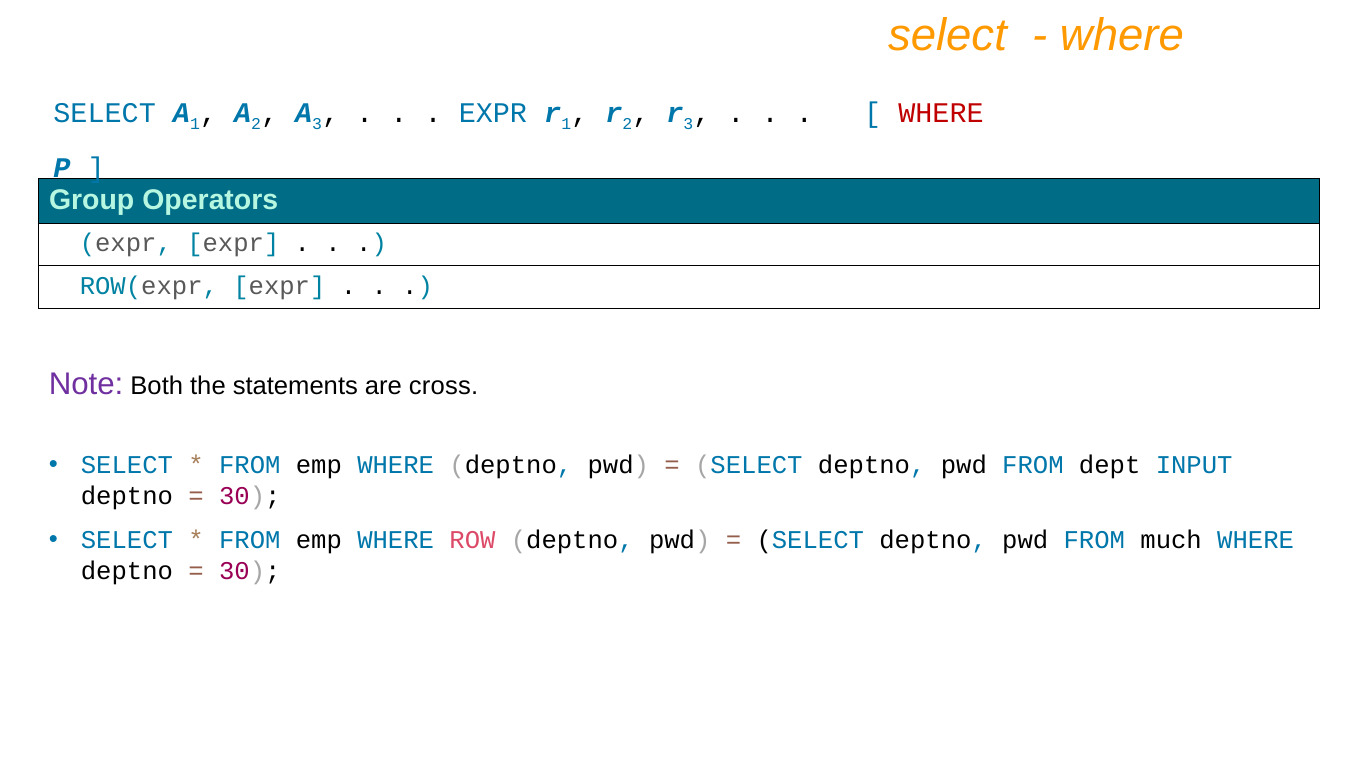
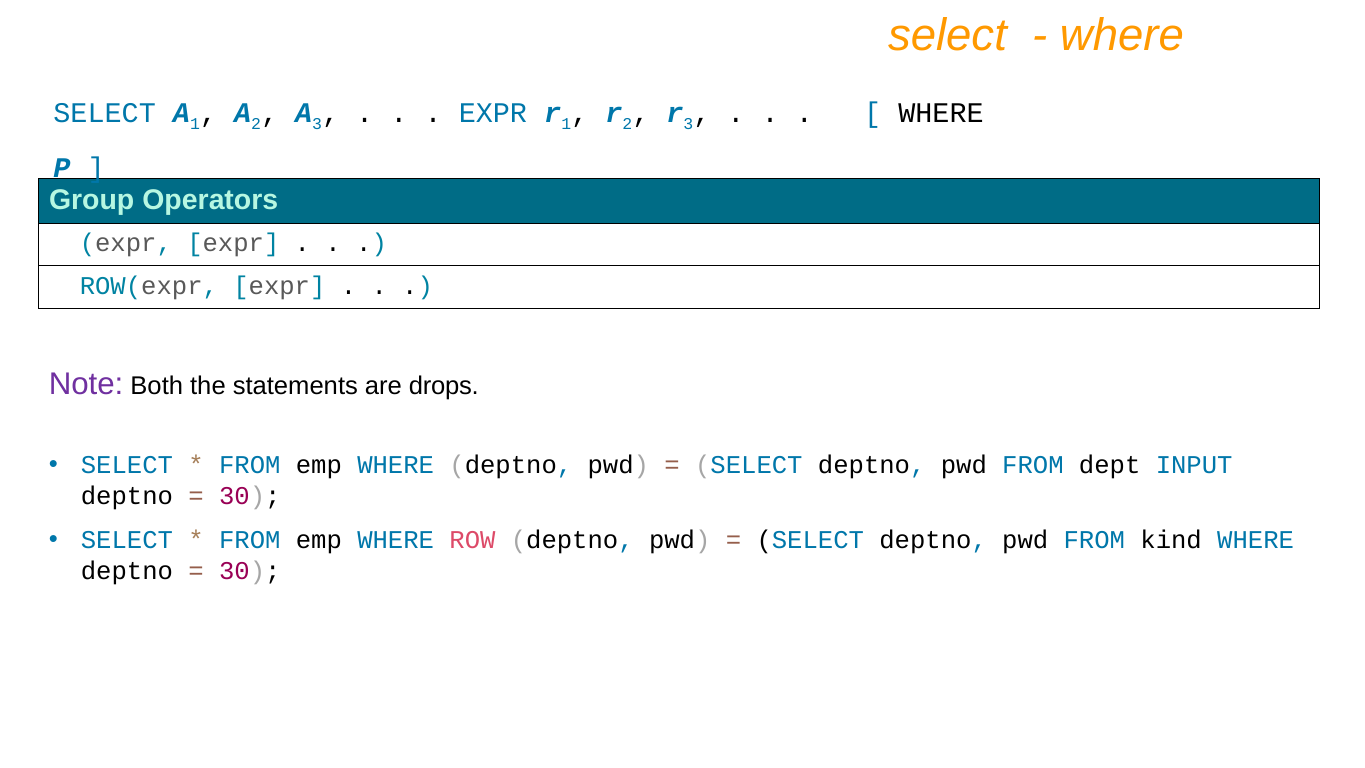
WHERE colour: red -> black (941, 113)
cross: cross -> drops (444, 386)
much: much -> kind (1171, 540)
